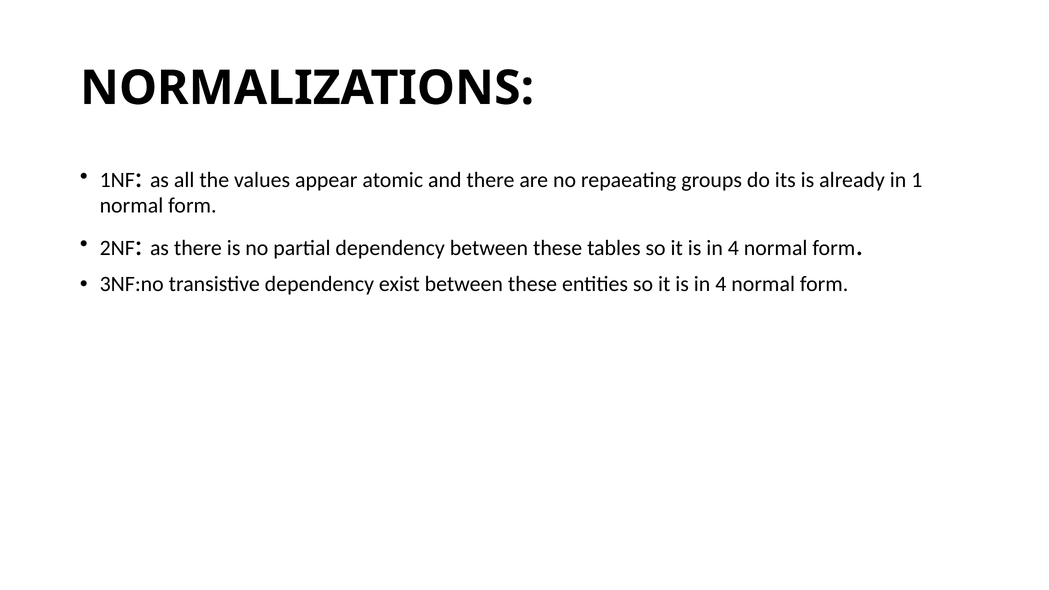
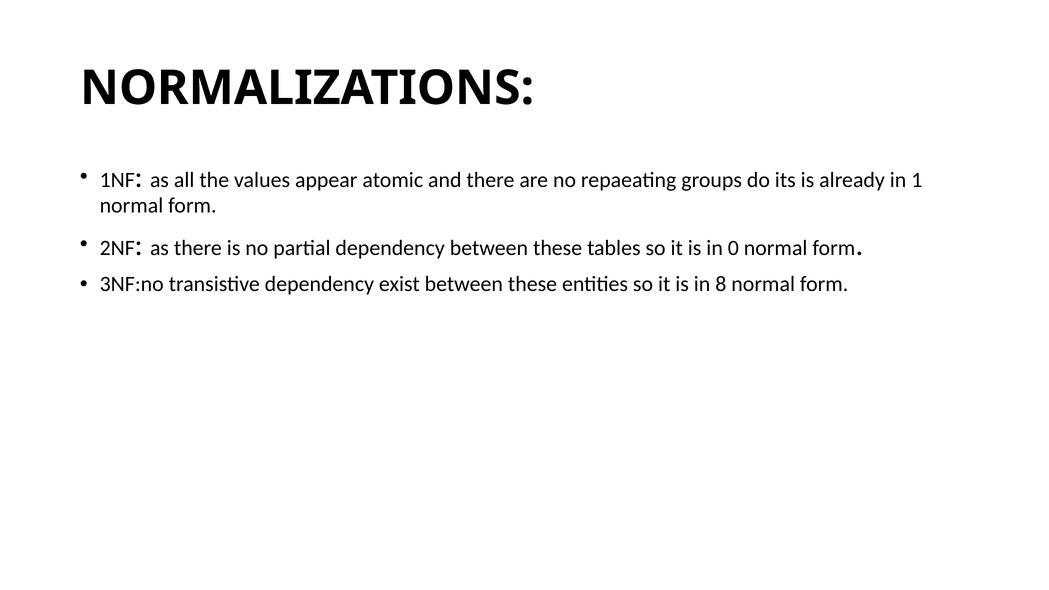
4: 4 -> 0 (733, 248)
4: 4 -> 8 (721, 284)
